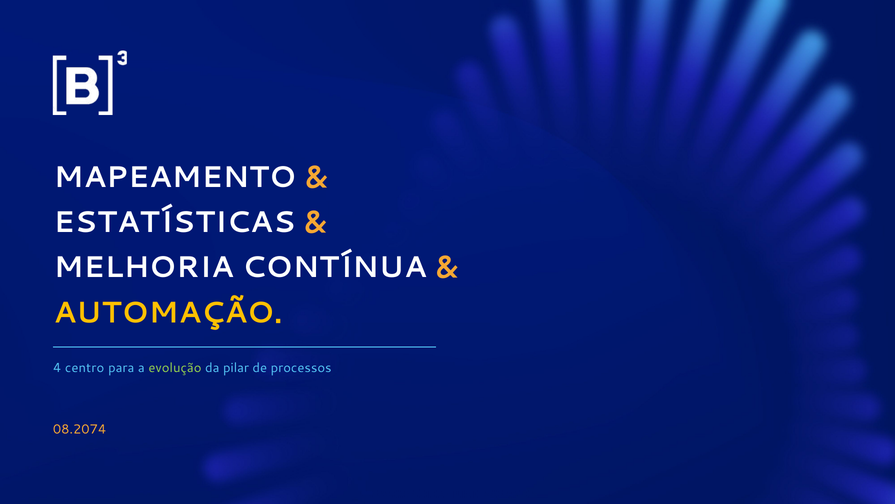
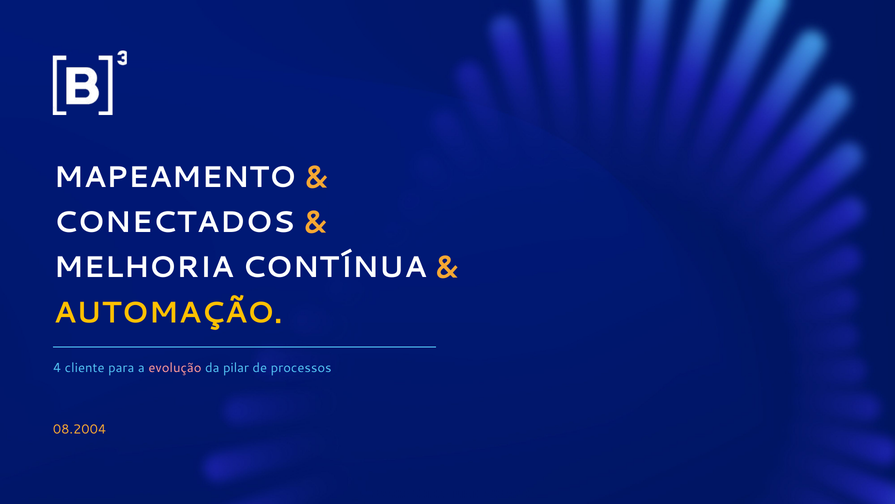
ESTATÍSTICAS: ESTATÍSTICAS -> CONECTADOS (174, 222)
centro: centro -> cliente (85, 368)
evolução colour: light green -> pink (175, 368)
08.2074: 08.2074 -> 08.2004 (80, 429)
